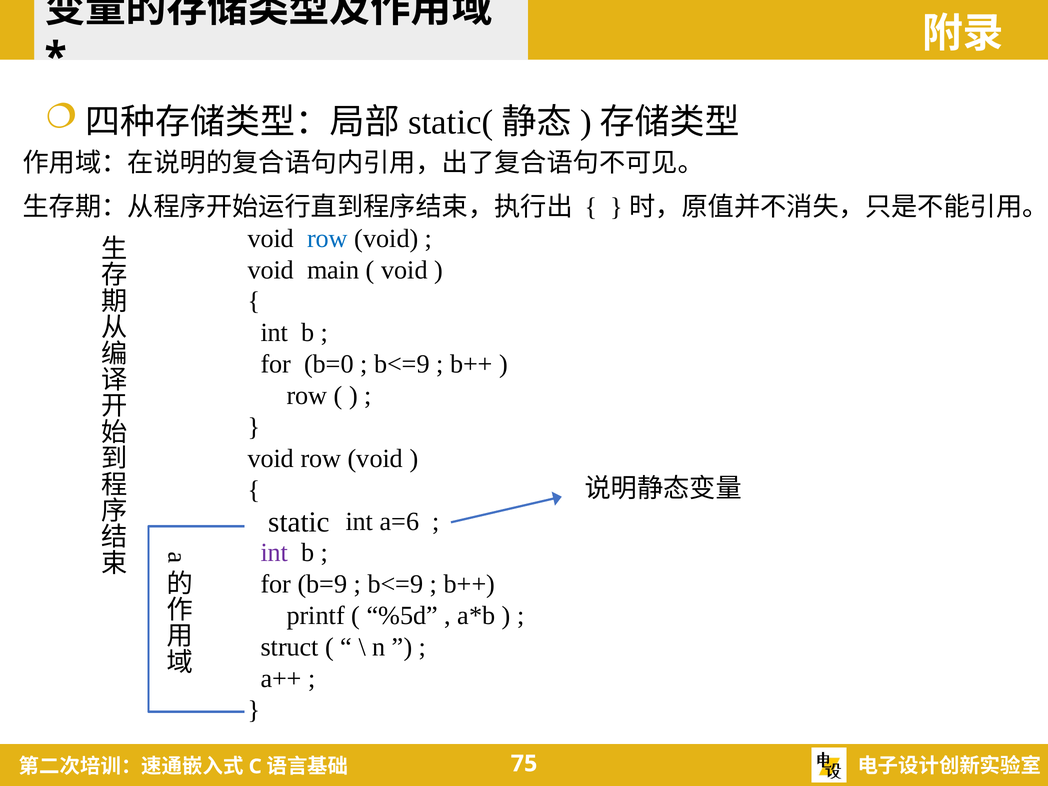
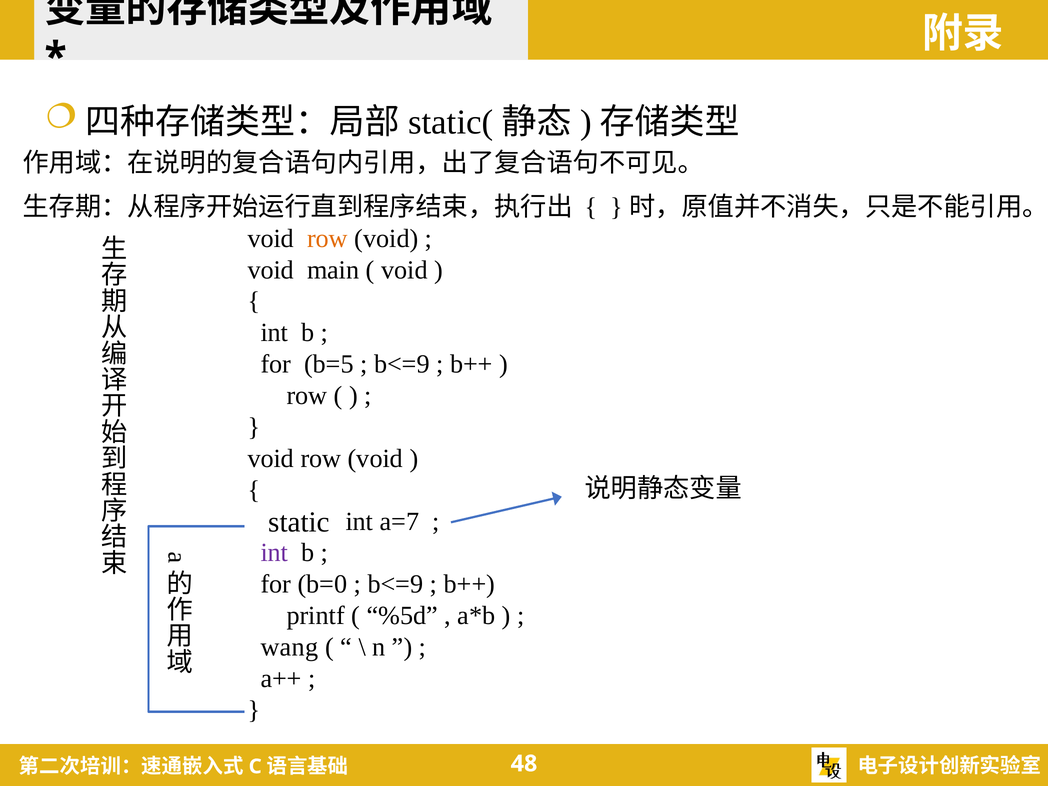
row colour: blue -> orange (327, 238)
b=0: b=0 -> b=5 (329, 364)
a=6: a=6 -> a=7 (399, 521)
b=9: b=9 -> b=0 (322, 584)
struct: struct -> wang (290, 647)
75: 75 -> 48 (524, 764)
